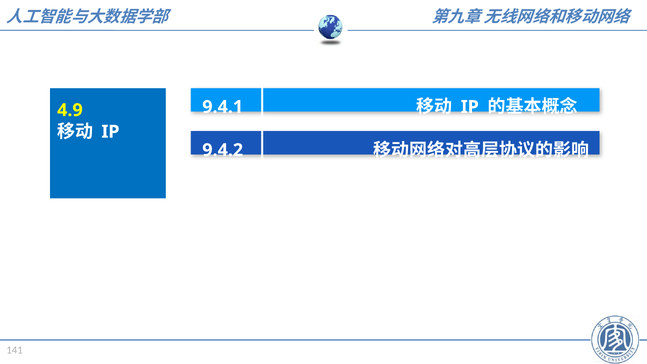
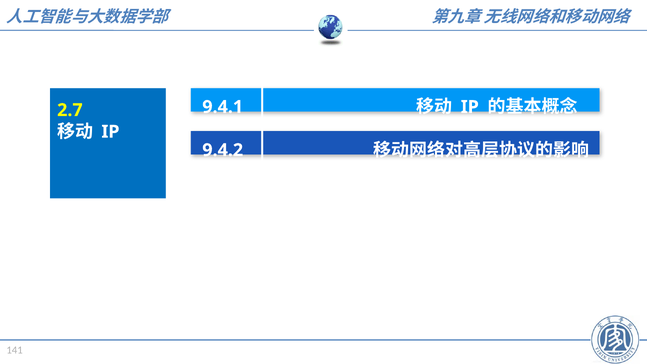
4.9: 4.9 -> 2.7 (70, 110)
